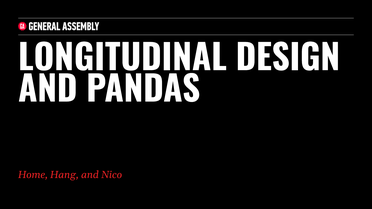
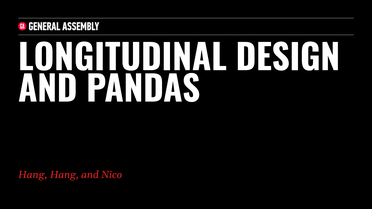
Home: Home -> Hang (33, 175)
